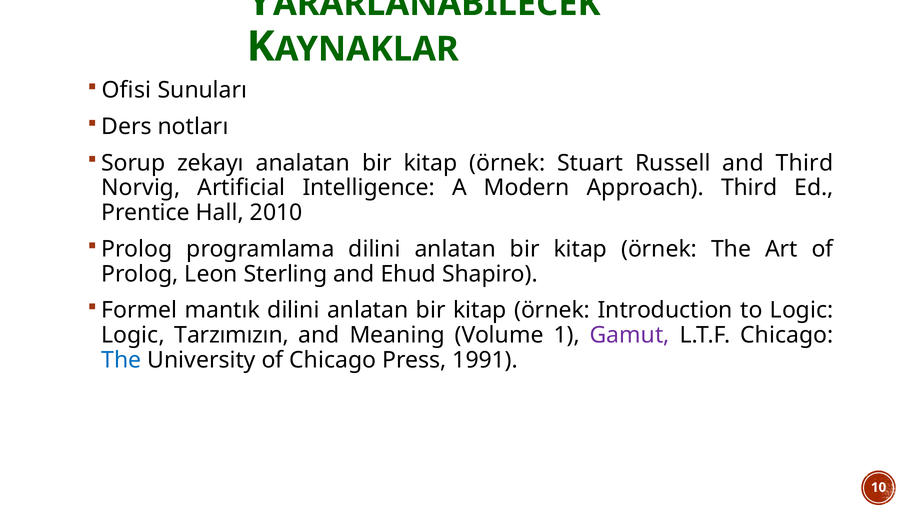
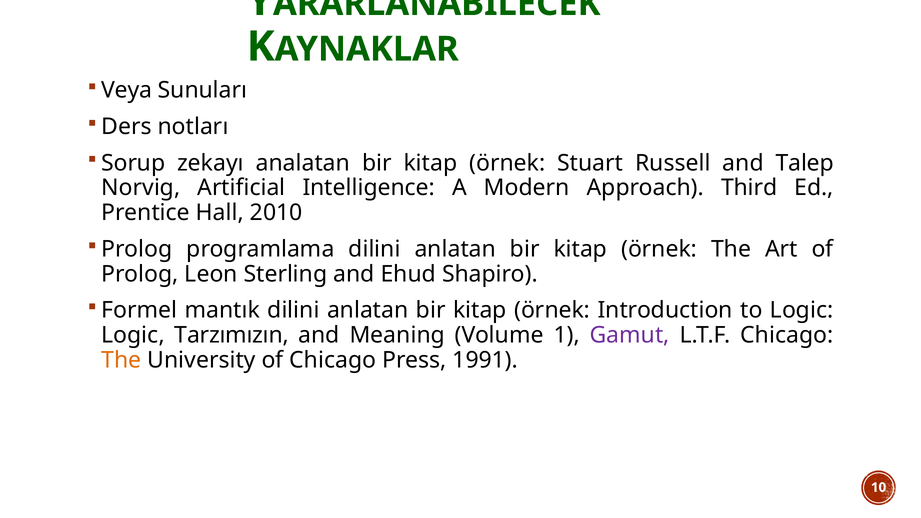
Ofisi: Ofisi -> Veya (127, 90)
and Third: Third -> Talep (805, 163)
The colour: blue -> orange (121, 360)
